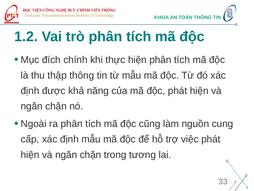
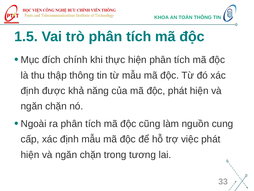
1.2: 1.2 -> 1.5 (26, 36)
